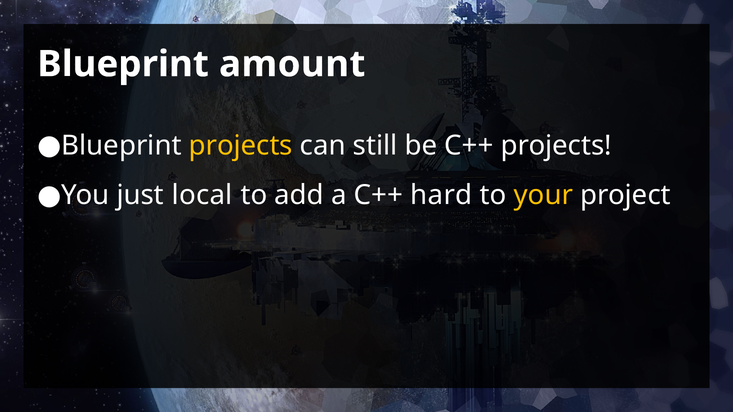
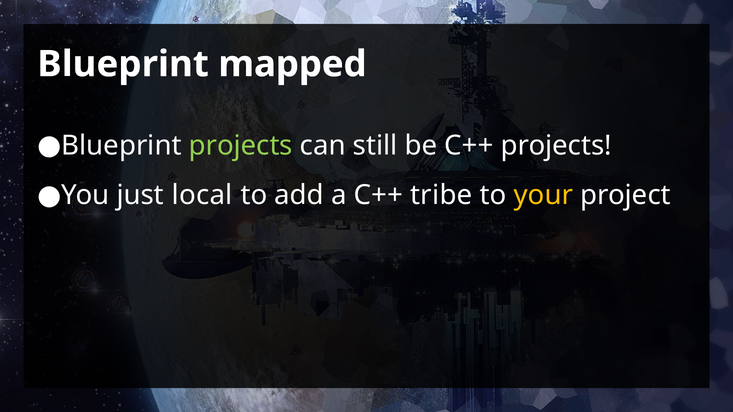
amount: amount -> mapped (293, 64)
projects colour: yellow -> light green (241, 146)
hard: hard -> tribe (441, 195)
